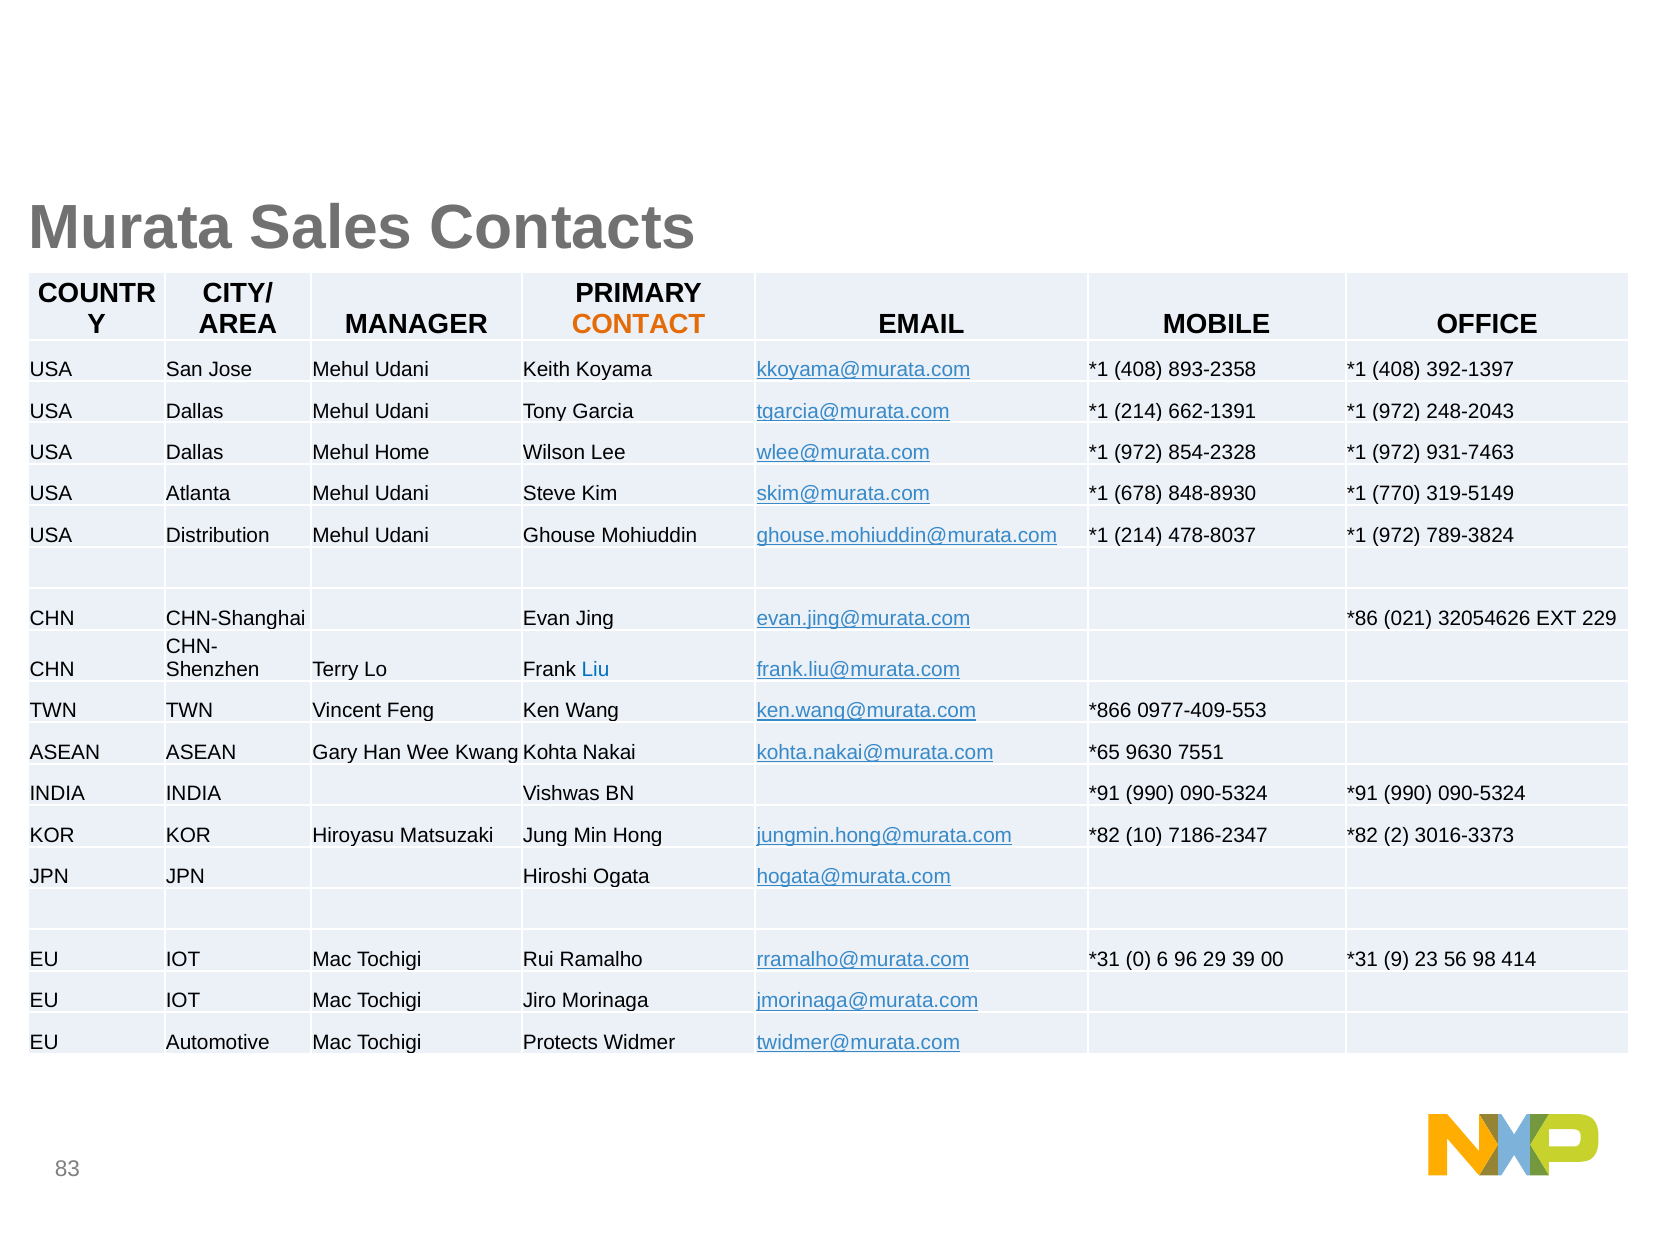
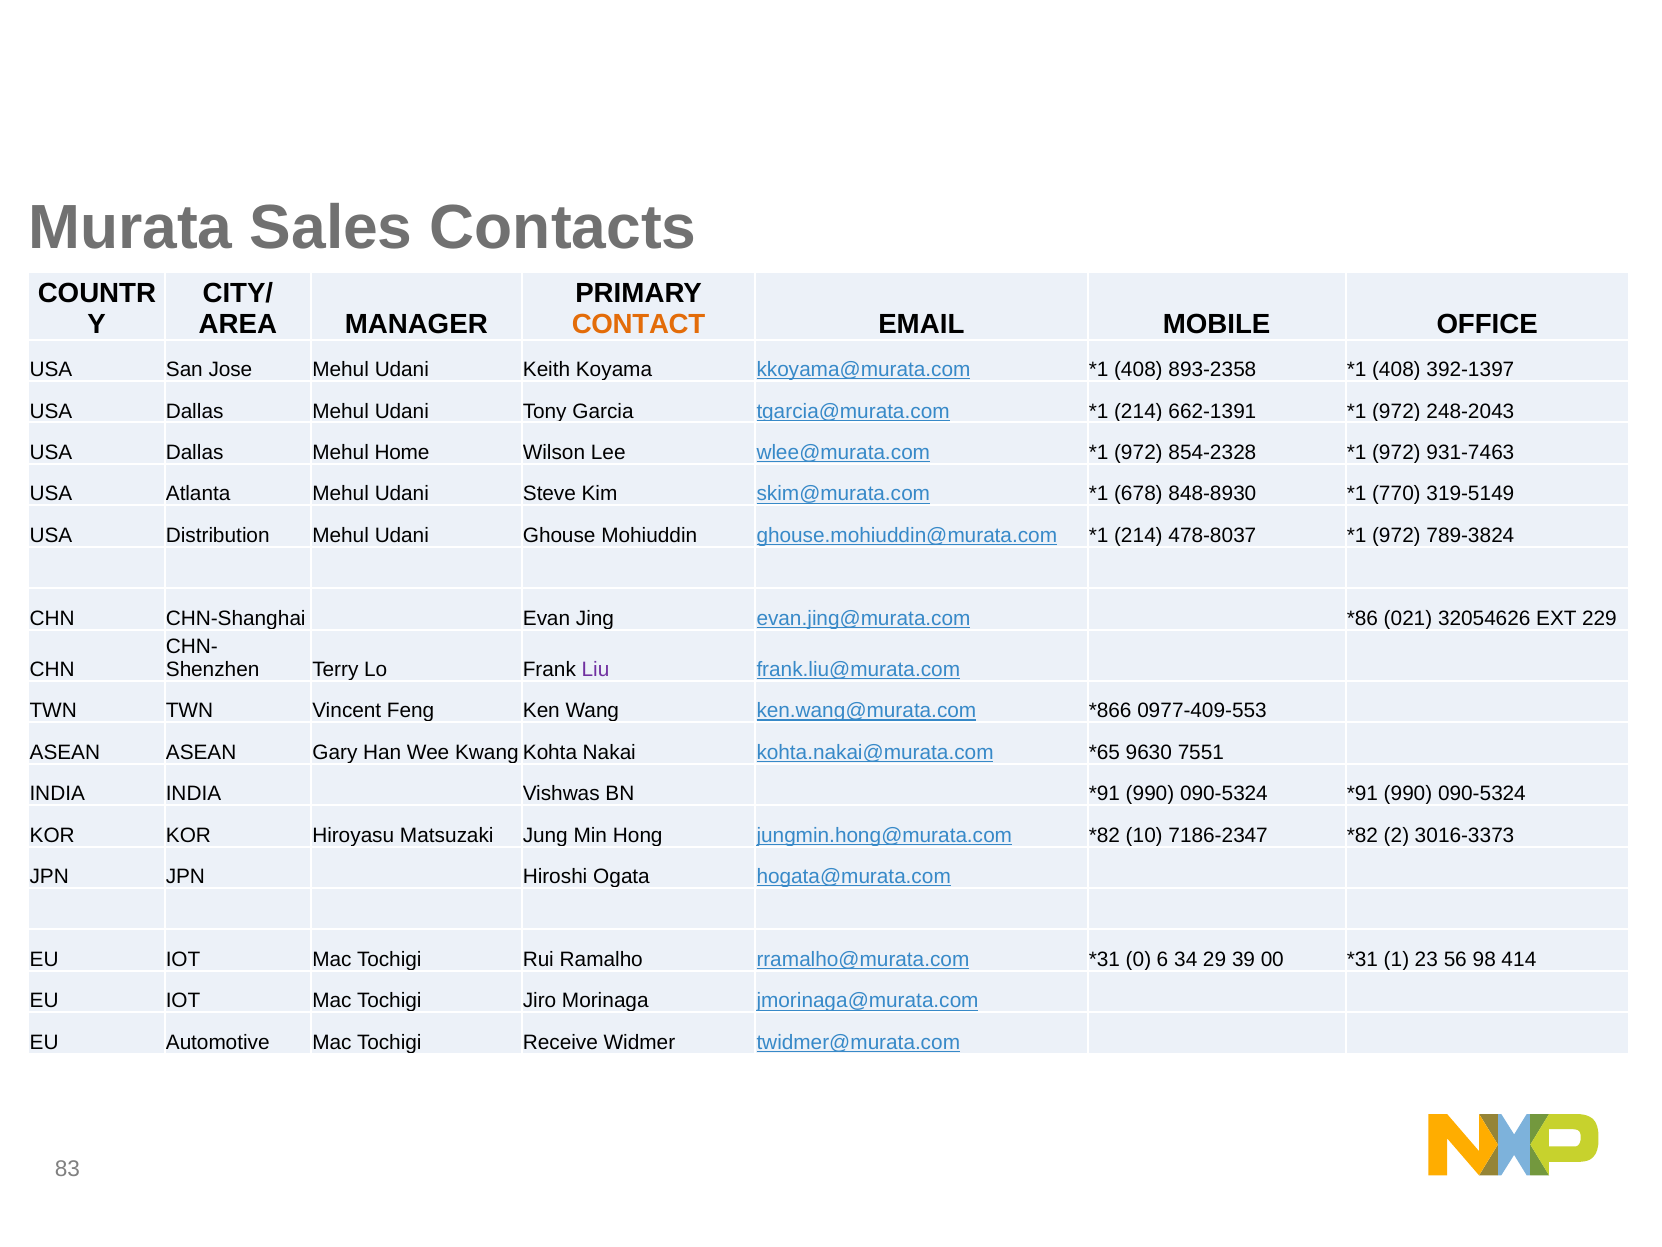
Liu colour: blue -> purple (595, 669)
96: 96 -> 34 (1186, 959)
9: 9 -> 1 (1396, 959)
Protects: Protects -> Receive (560, 1042)
